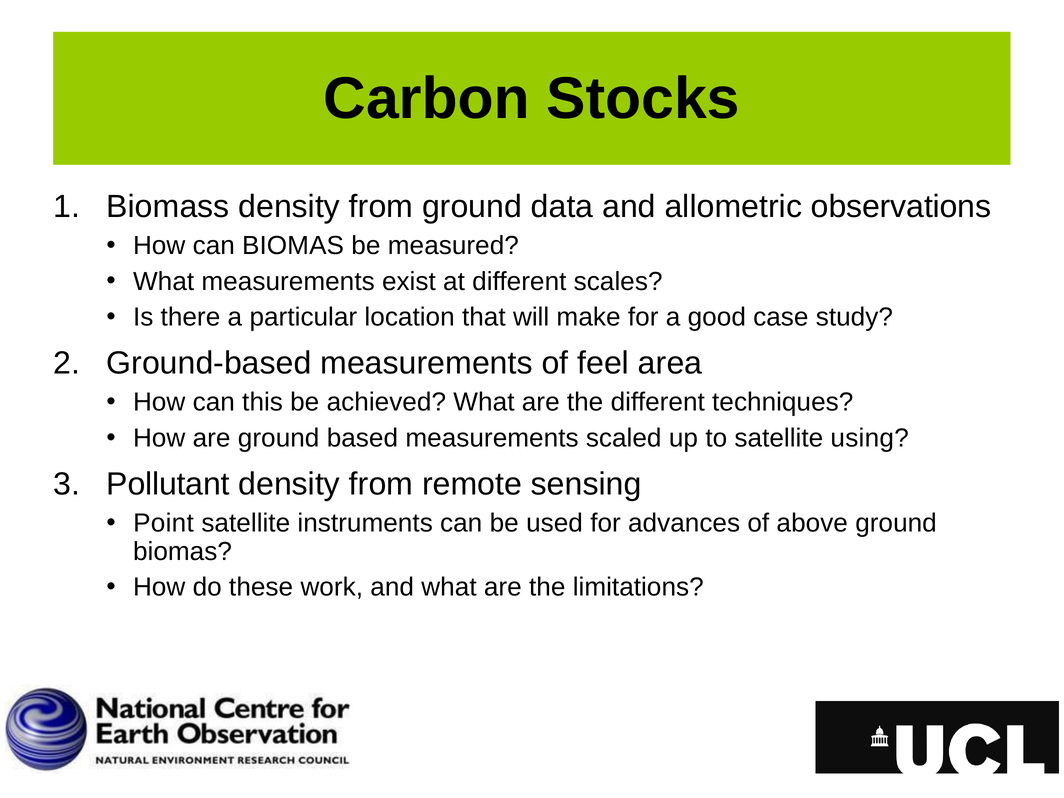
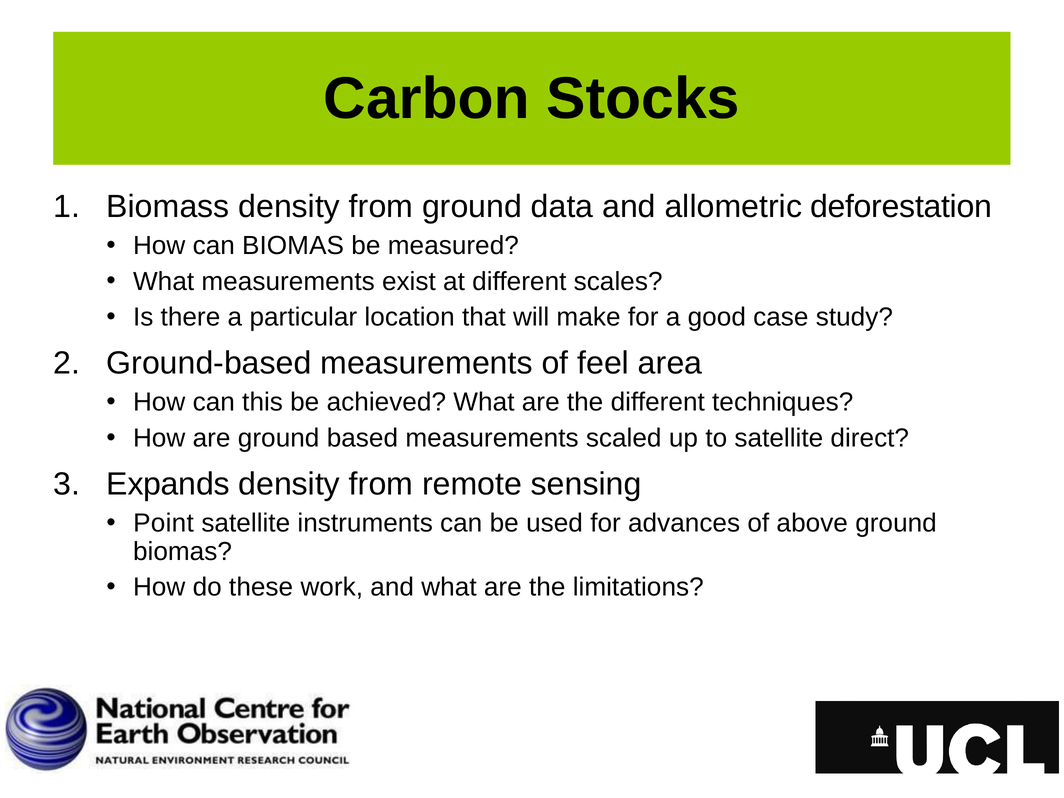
observations: observations -> deforestation (901, 207)
using: using -> direct (870, 438)
Pollutant: Pollutant -> Expands (168, 484)
